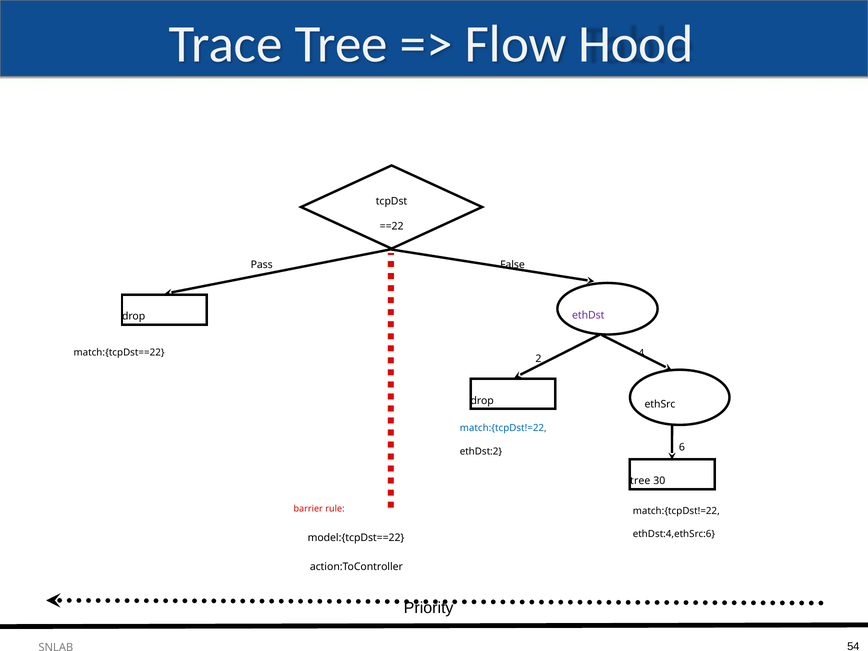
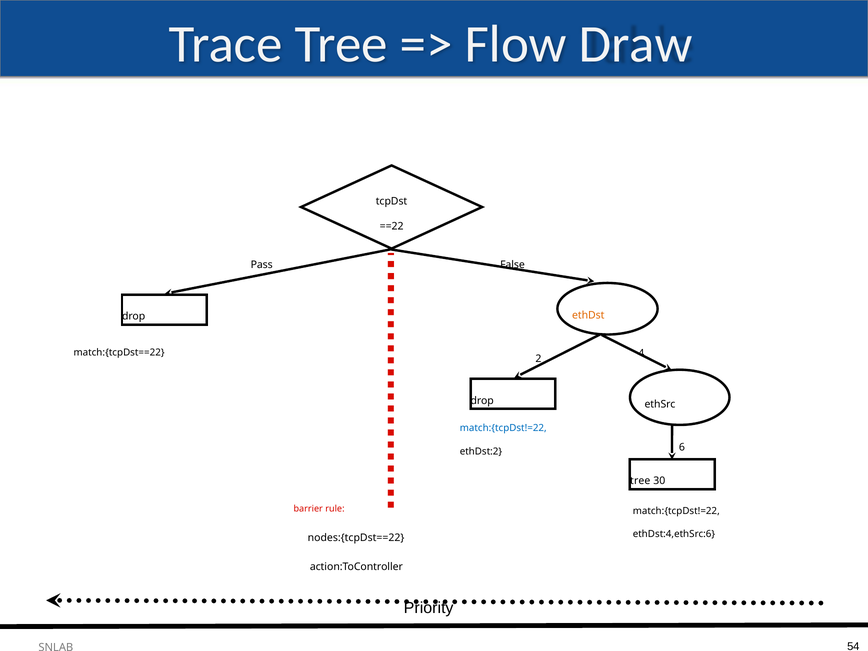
Hood: Hood -> Draw (636, 44)
ethDst colour: purple -> orange (588, 315)
model:{tcpDst==22: model:{tcpDst==22 -> nodes:{tcpDst==22 (356, 538)
